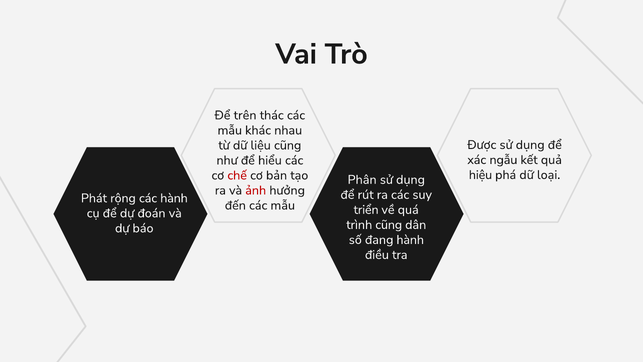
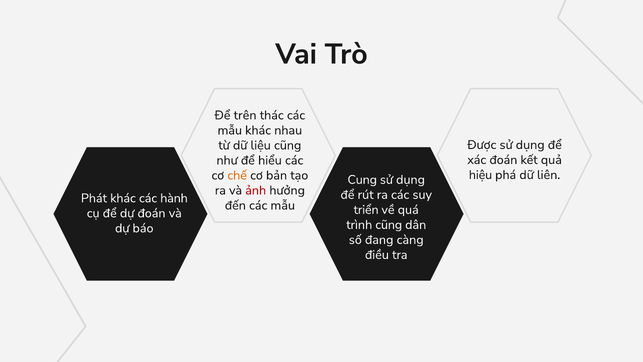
xác ngẫu: ngẫu -> đoán (503, 160)
loại: loại -> liên (549, 175)
chế colour: red -> orange (237, 175)
Phân: Phân -> Cung (362, 180)
Phát rộng: rộng -> khác (123, 198)
đang hành: hành -> càng (410, 240)
